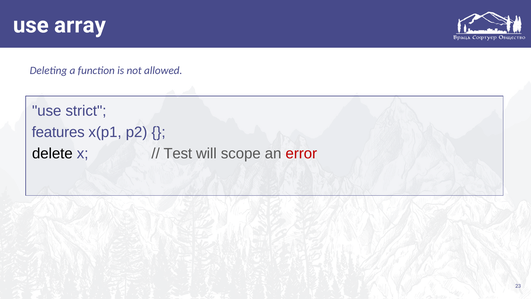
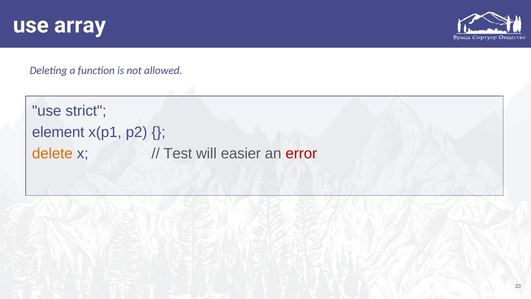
features: features -> element (58, 132)
delete colour: black -> orange (52, 153)
scope: scope -> easier (241, 153)
